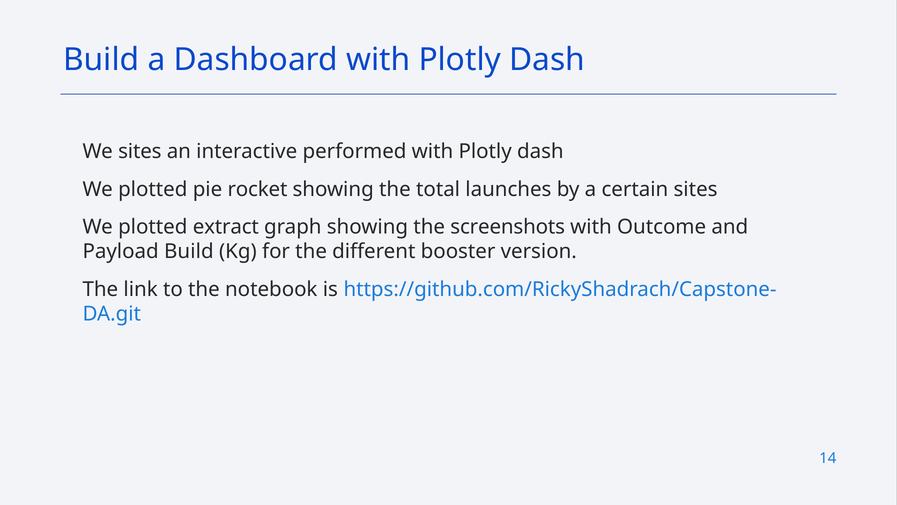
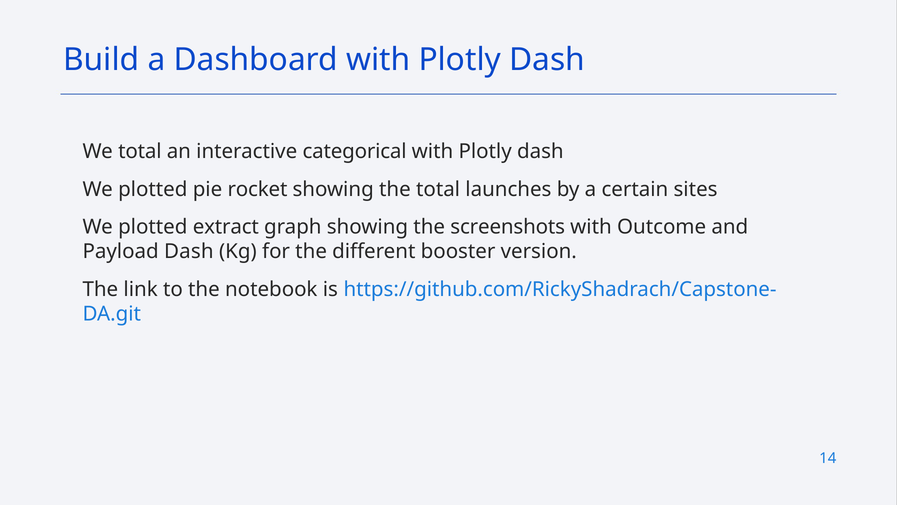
We sites: sites -> total (140, 151)
performed: performed -> categorical (355, 151)
Payload Build: Build -> Dash (189, 251)
